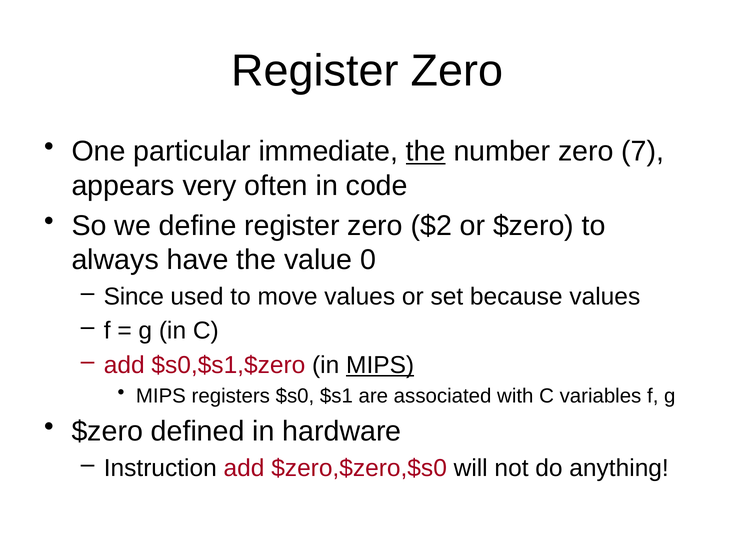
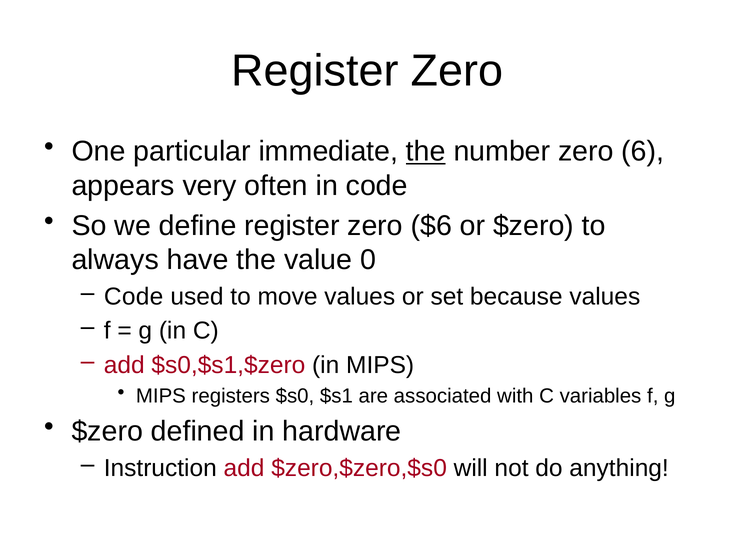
7: 7 -> 6 (643, 151)
$2: $2 -> $6 (431, 226)
Since: Since -> Code (134, 297)
MIPS underline: present -> none (380, 365)
